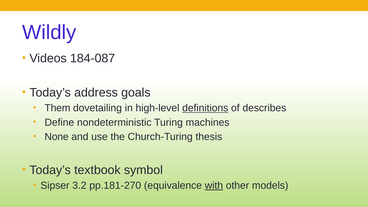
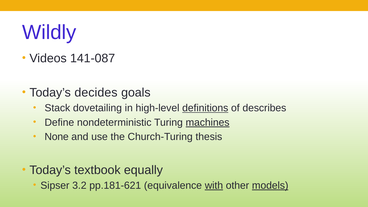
184-087: 184-087 -> 141-087 (93, 58)
address: address -> decides (96, 93)
Them: Them -> Stack (57, 108)
machines underline: none -> present (208, 122)
symbol: symbol -> equally (143, 170)
pp.181-270: pp.181-270 -> pp.181-621 (115, 185)
models underline: none -> present (270, 185)
